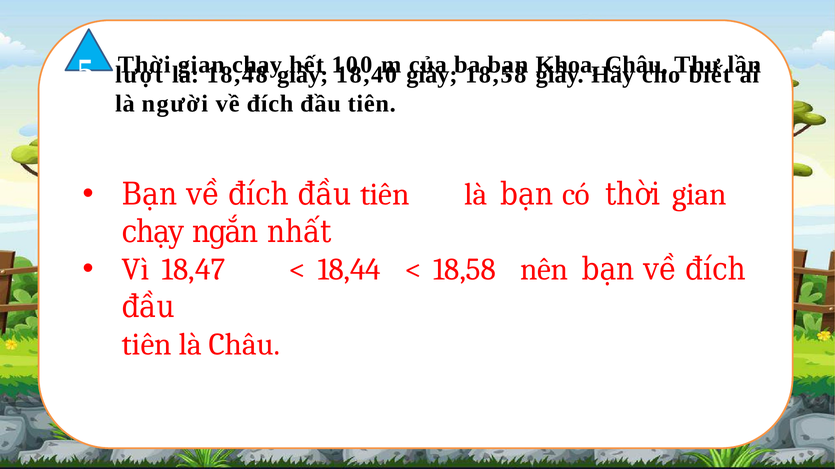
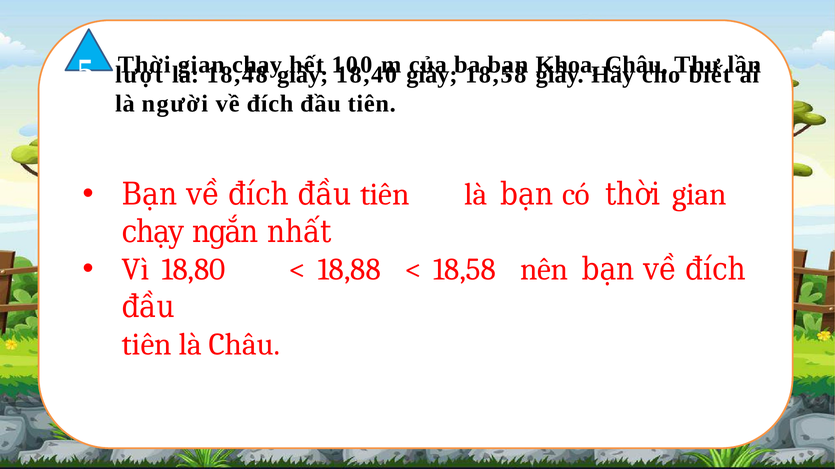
18,47: 18,47 -> 18,80 (194, 270)
18,44: 18,44 -> 18,88 (349, 270)
